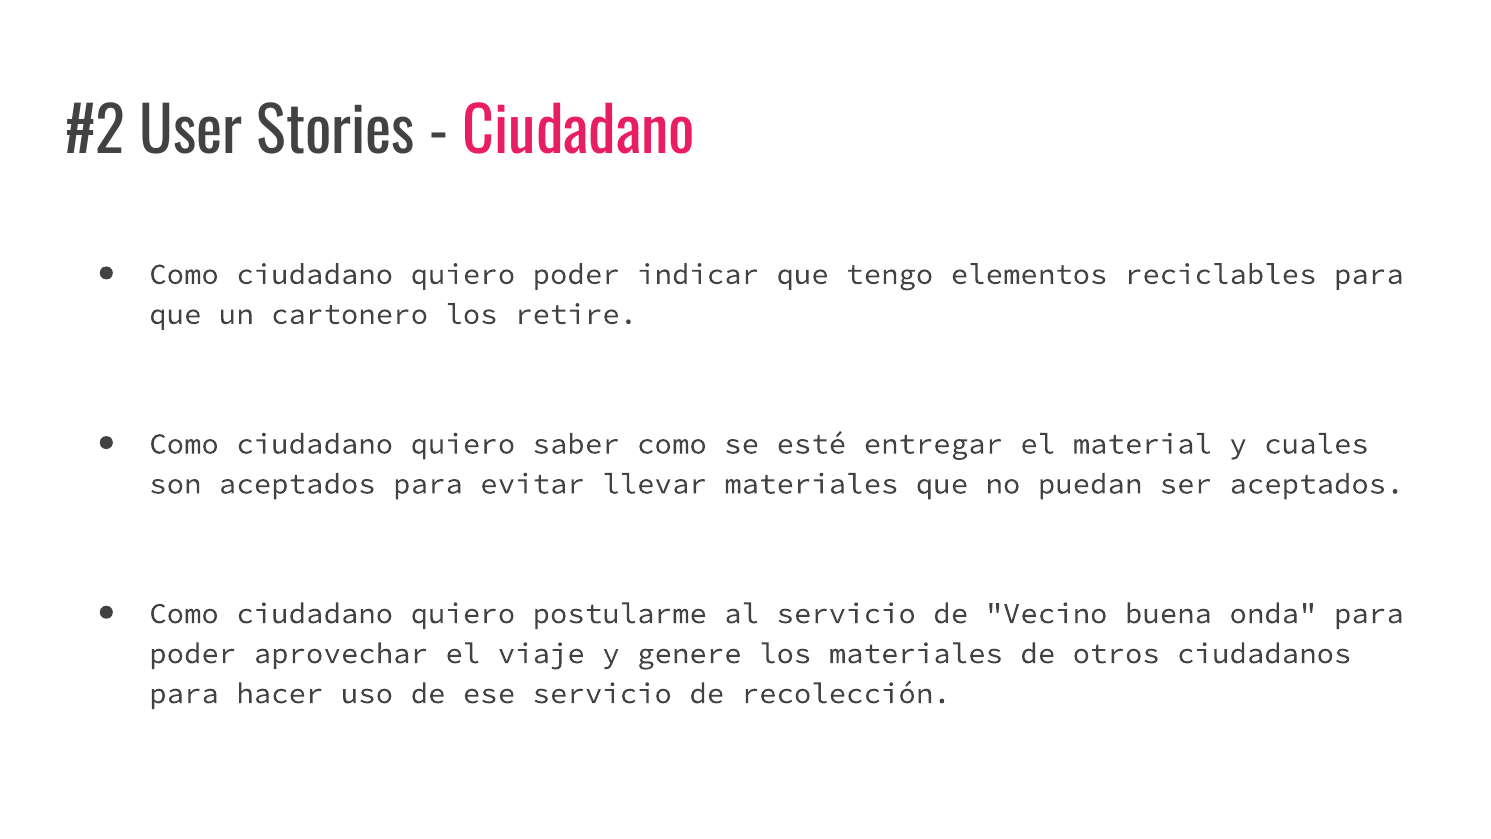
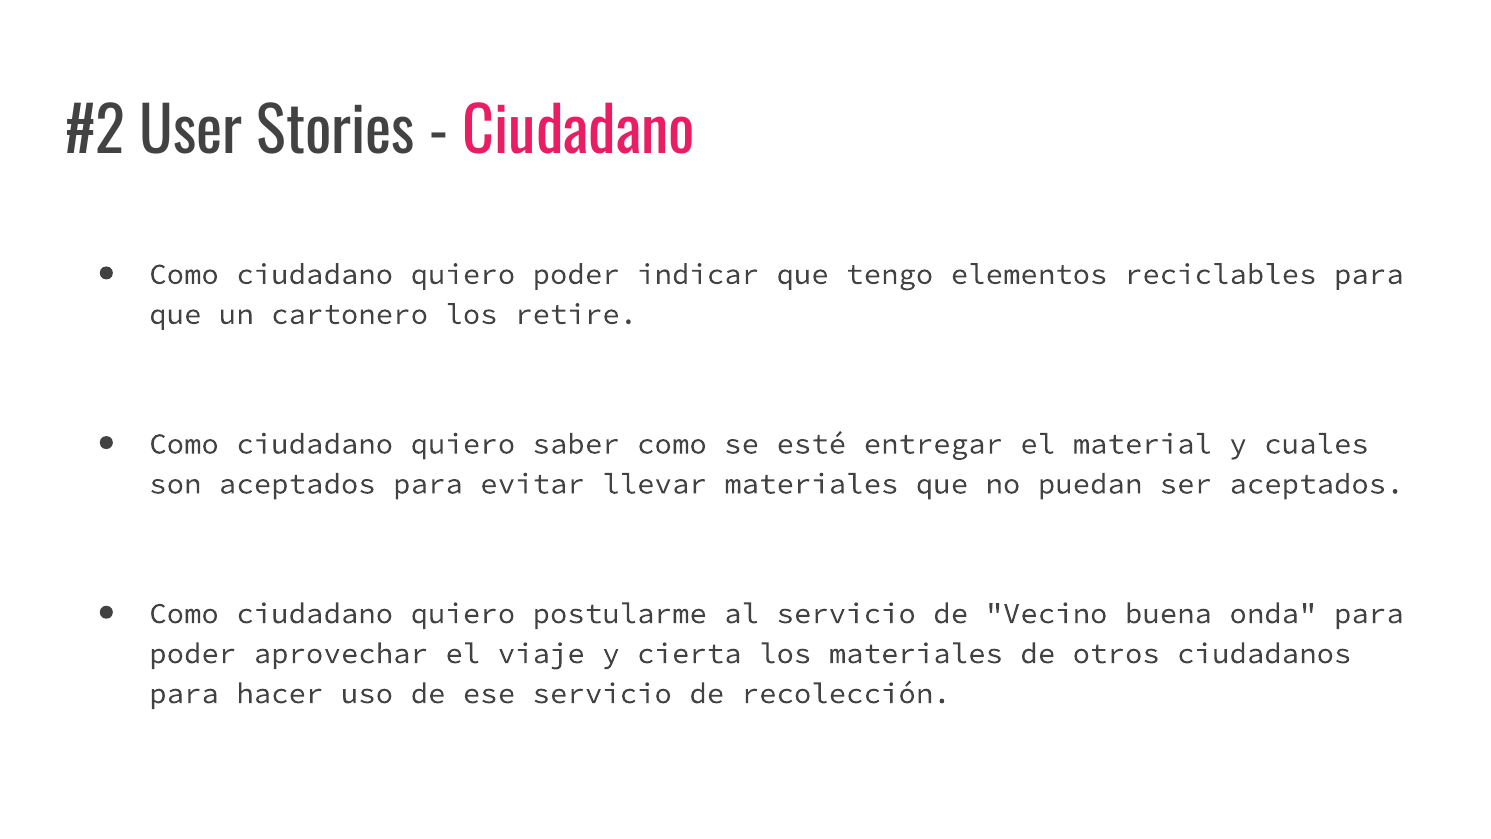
genere: genere -> cierta (689, 653)
